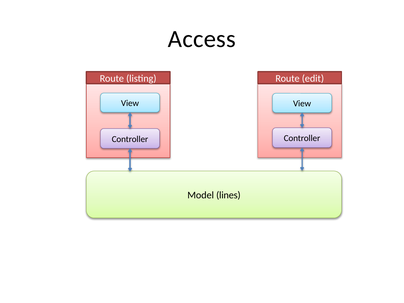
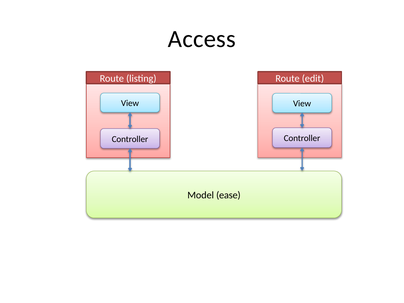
lines: lines -> ease (228, 195)
